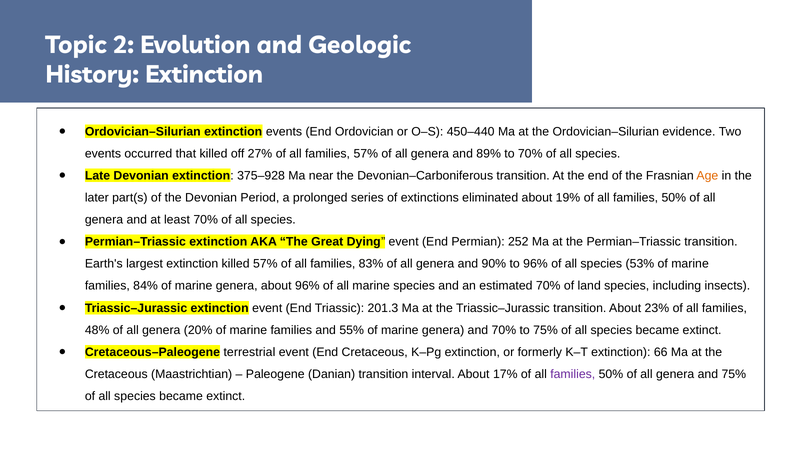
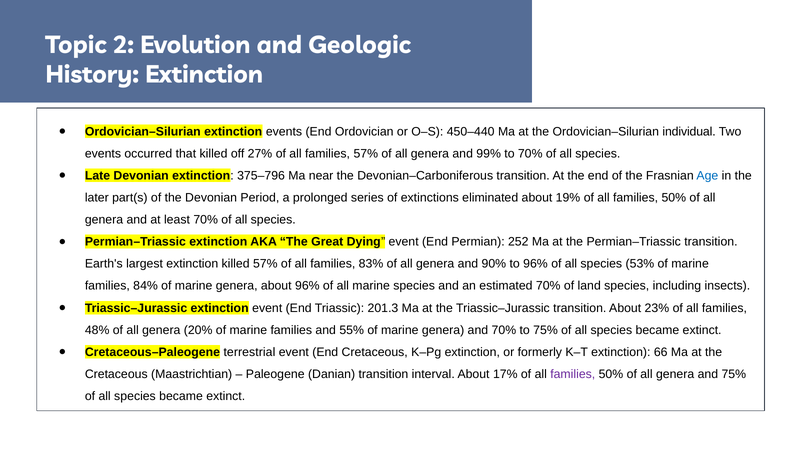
evidence: evidence -> individual (689, 132)
89%: 89% -> 99% (489, 154)
375–928: 375–928 -> 375–796 (261, 176)
Age colour: orange -> blue (707, 176)
